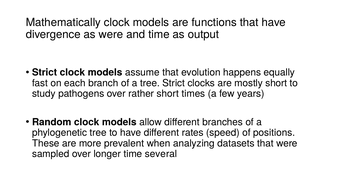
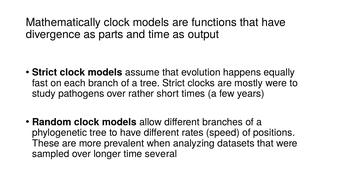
as were: were -> parts (111, 35)
mostly short: short -> were (276, 83)
